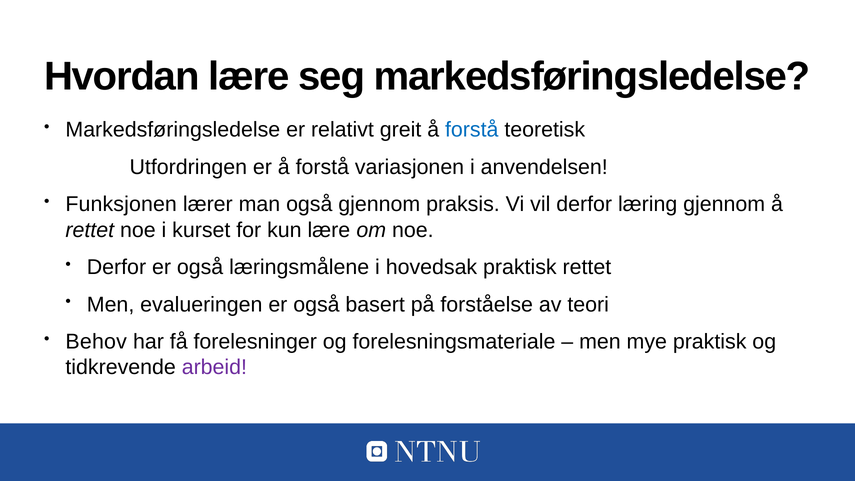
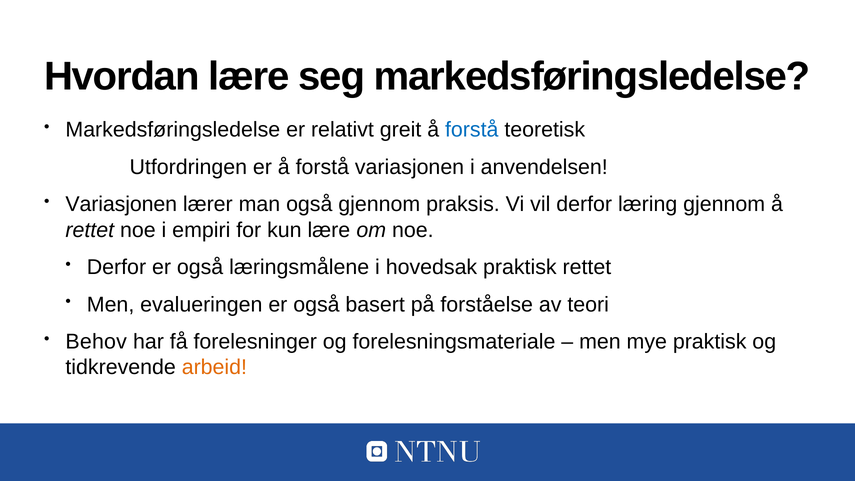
Funksjonen: Funksjonen -> Variasjonen (121, 204)
kurset: kurset -> empiri (201, 230)
arbeid colour: purple -> orange (214, 367)
